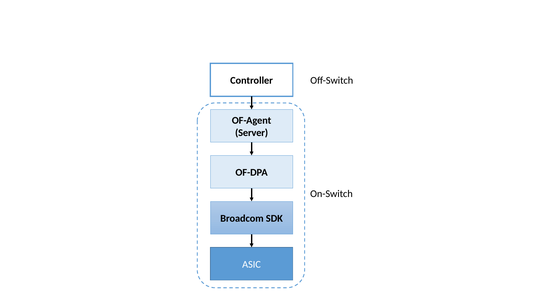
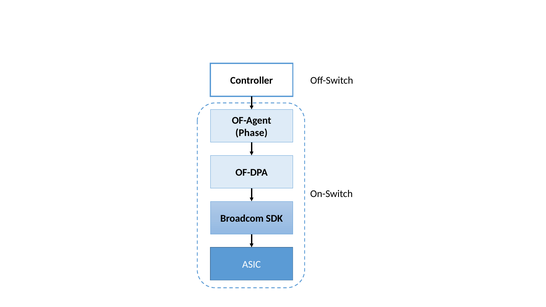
Server: Server -> Phase (251, 133)
